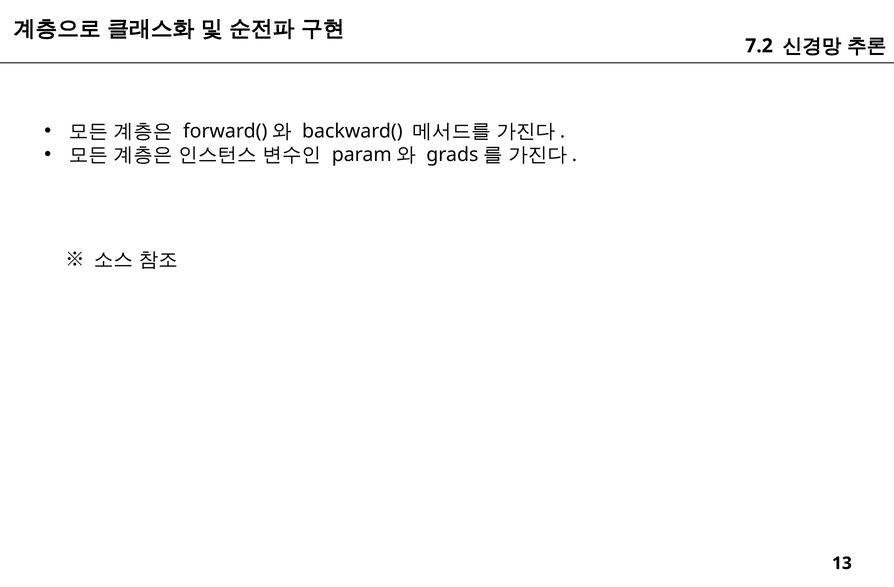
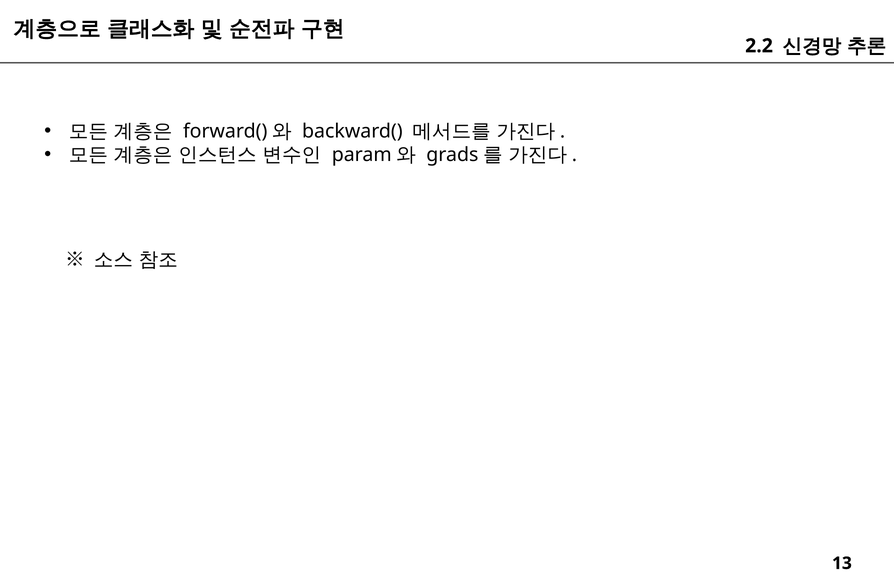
7.2: 7.2 -> 2.2 (759, 46)
